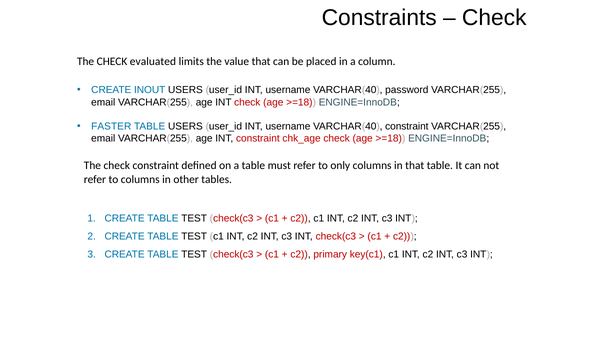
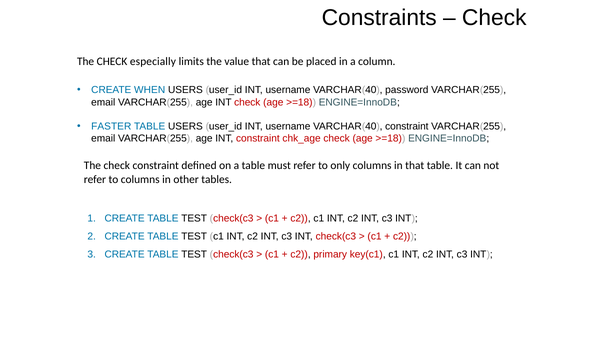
evaluated: evaluated -> especially (153, 61)
INOUT: INOUT -> WHEN (150, 90)
